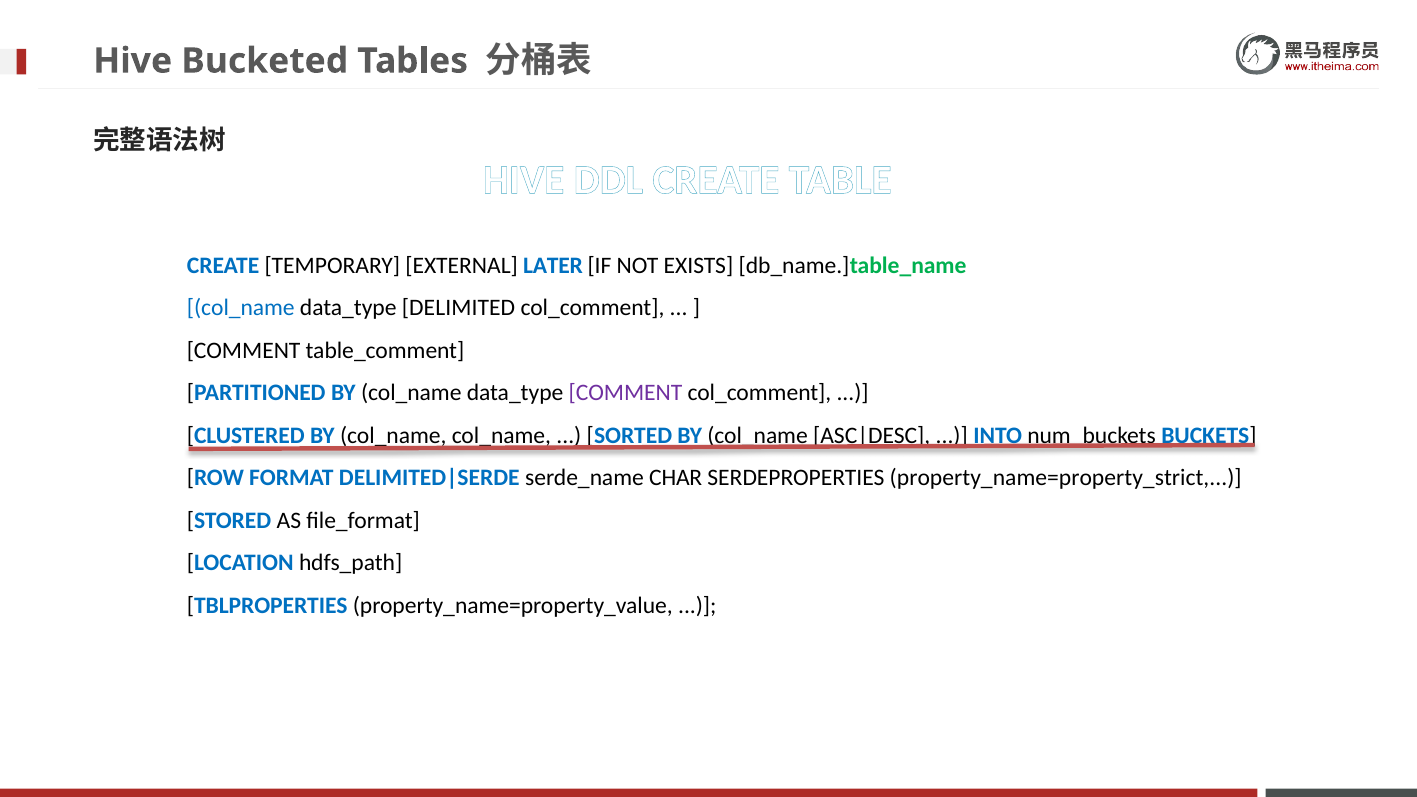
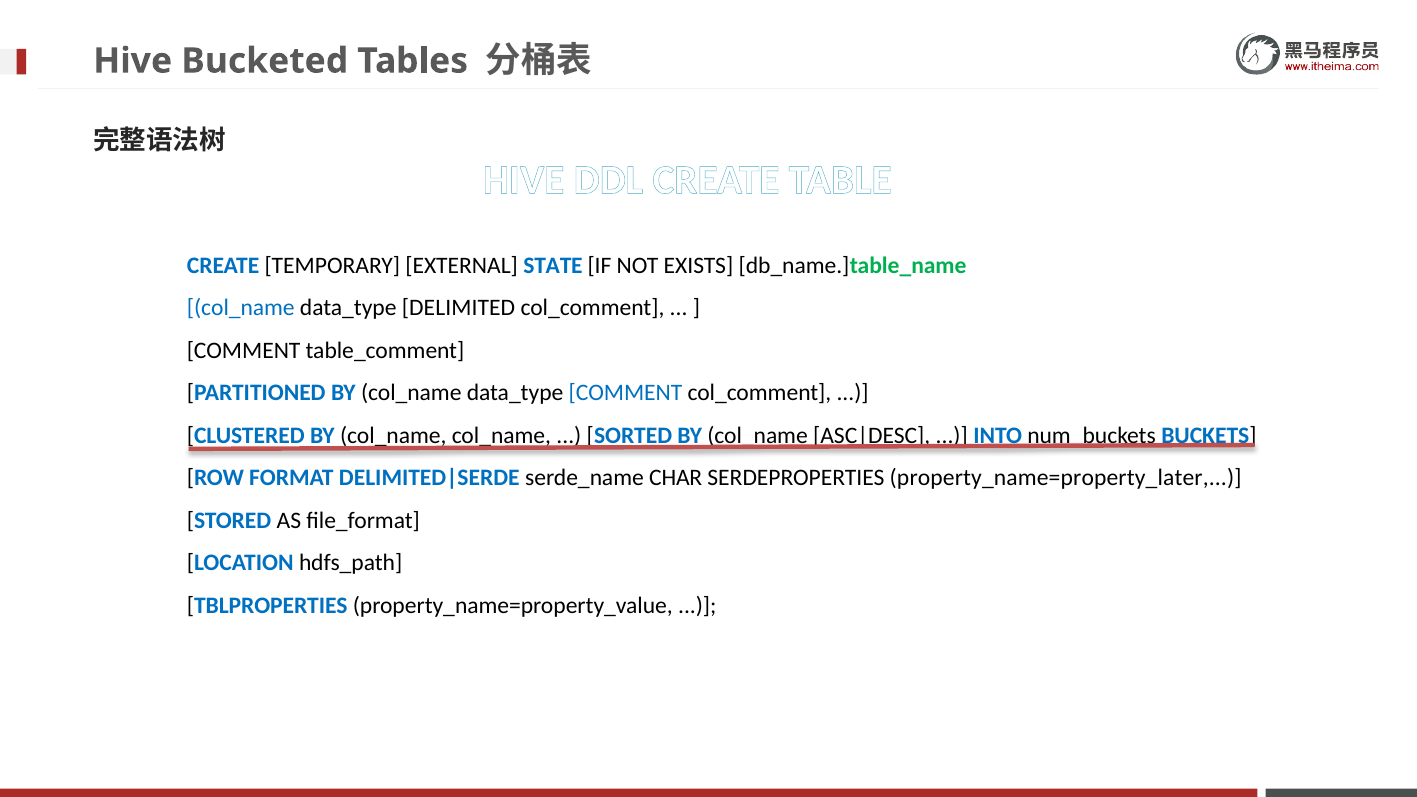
LATER: LATER -> STATE (553, 266)
COMMENT colour: purple -> blue (625, 393)
property_name=property_strict: property_name=property_strict -> property_name=property_later (1066, 478)
